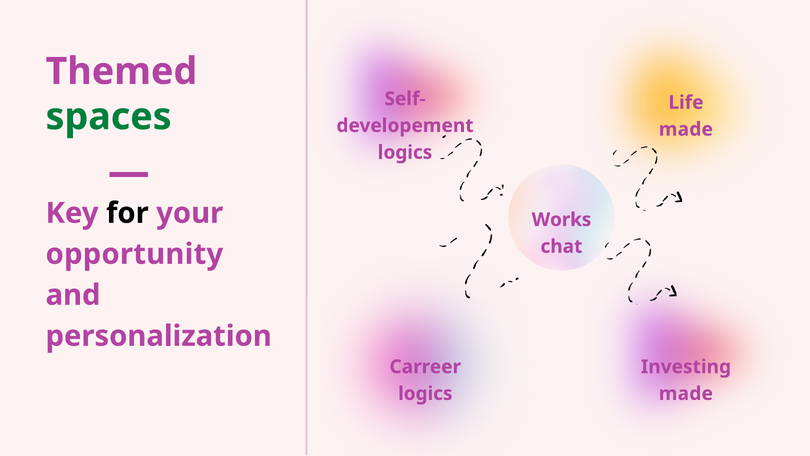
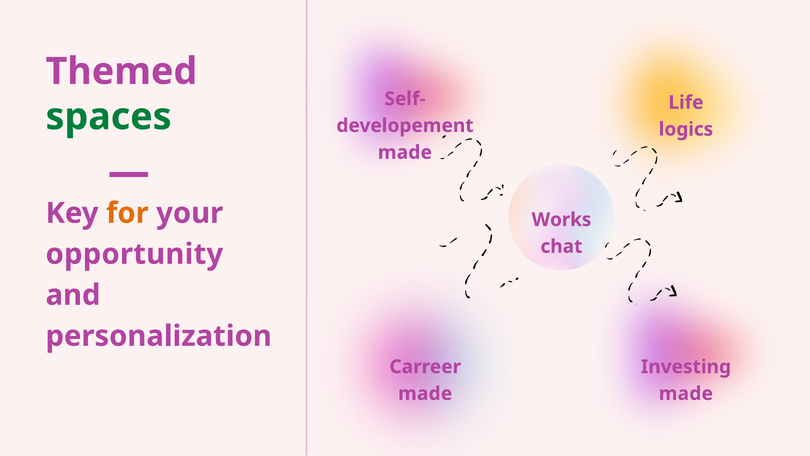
made: made -> logics (686, 129)
logics: logics -> made (405, 152)
for colour: black -> orange (127, 213)
logics: logics -> made (425, 393)
